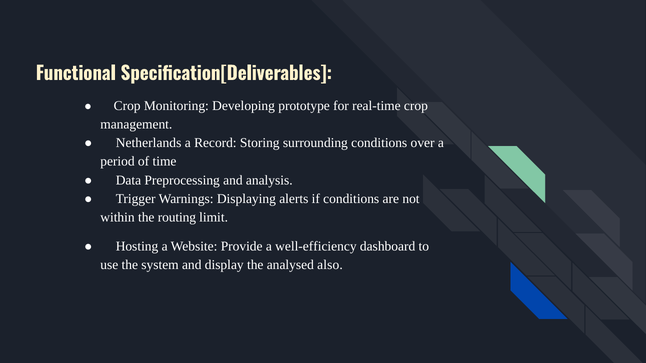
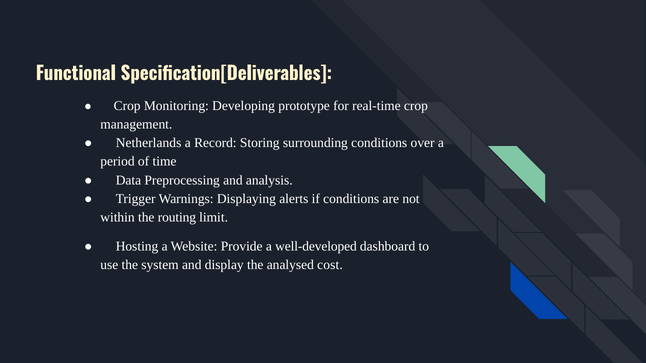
well-efficiency: well-efficiency -> well-developed (316, 247)
also: also -> cost (330, 265)
